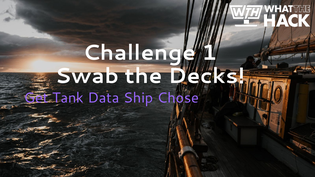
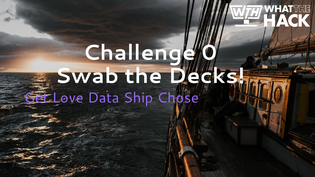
1: 1 -> 0 (209, 53)
Tank: Tank -> Love (68, 98)
